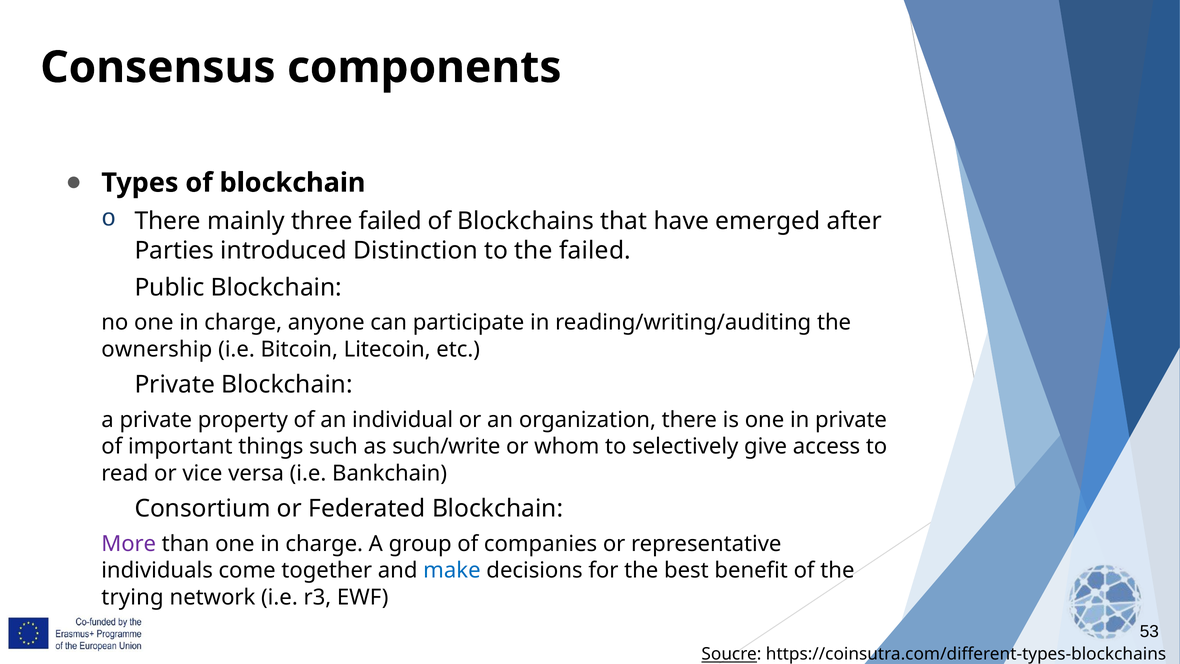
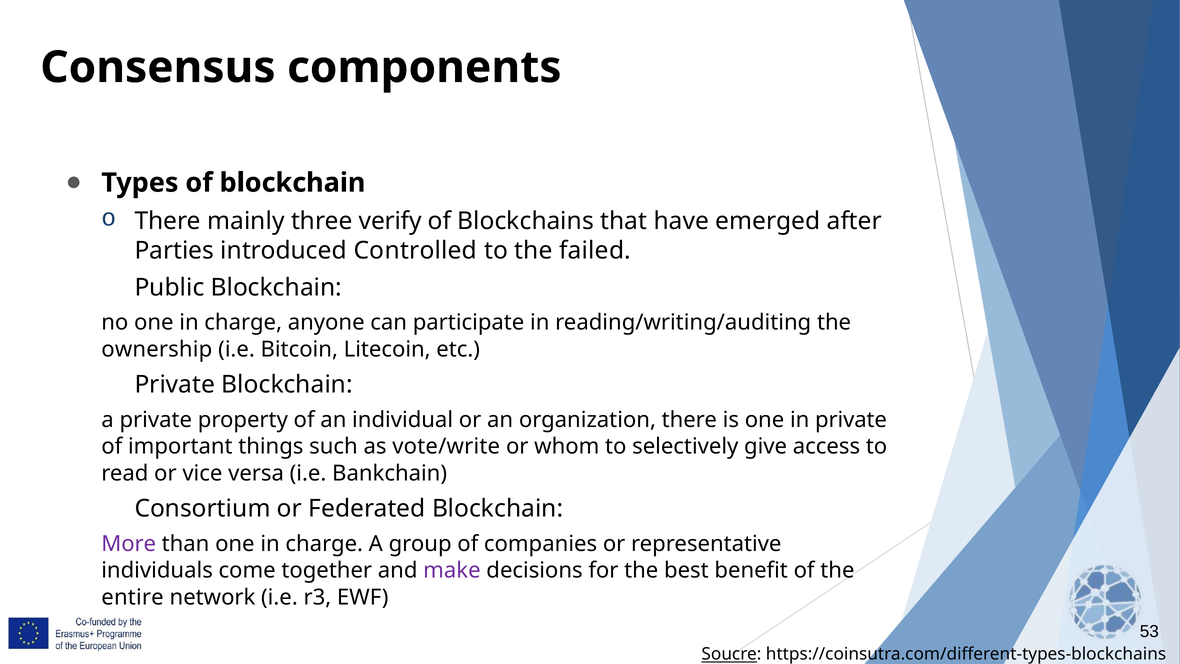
three failed: failed -> verify (390, 221)
Distinction: Distinction -> Controlled (415, 250)
such/write: such/write -> vote/write (446, 446)
make colour: blue -> purple (452, 570)
trying: trying -> entire (133, 597)
